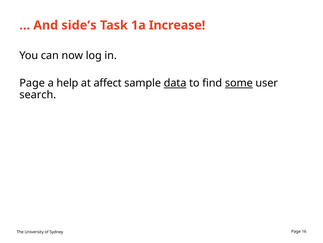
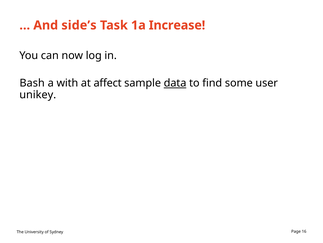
Page: Page -> Bash (32, 83)
help: help -> with (67, 83)
some underline: present -> none (239, 83)
search: search -> unikey (38, 95)
